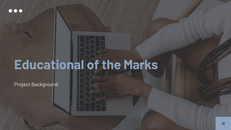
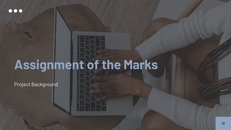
Educational: Educational -> Assignment (49, 65)
